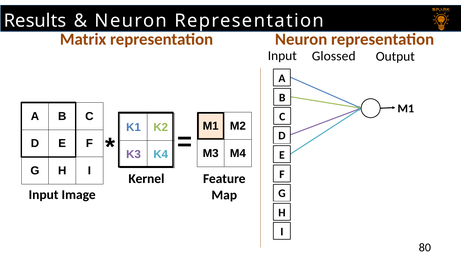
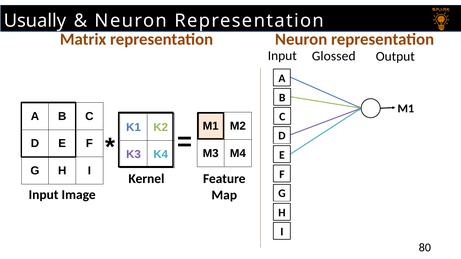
Results: Results -> Usually (35, 21)
